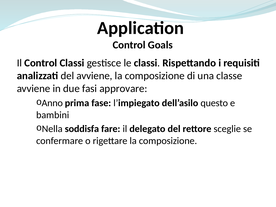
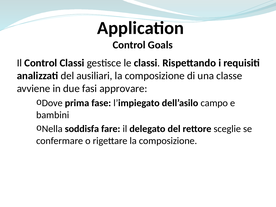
del avviene: avviene -> ausiliari (94, 76)
Anno: Anno -> Dove (52, 103)
questo: questo -> campo (214, 103)
